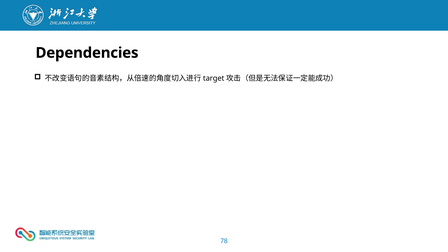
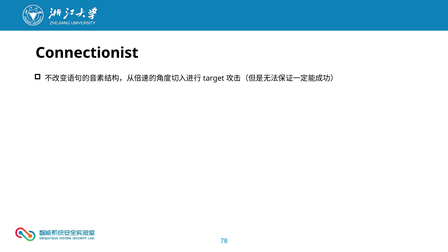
Dependencies: Dependencies -> Connectionist (87, 53)
